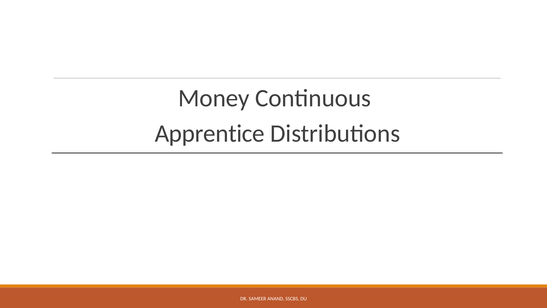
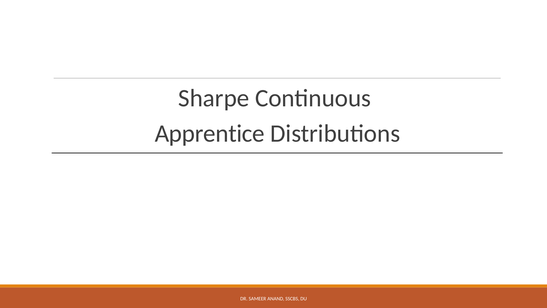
Money: Money -> Sharpe (214, 98)
